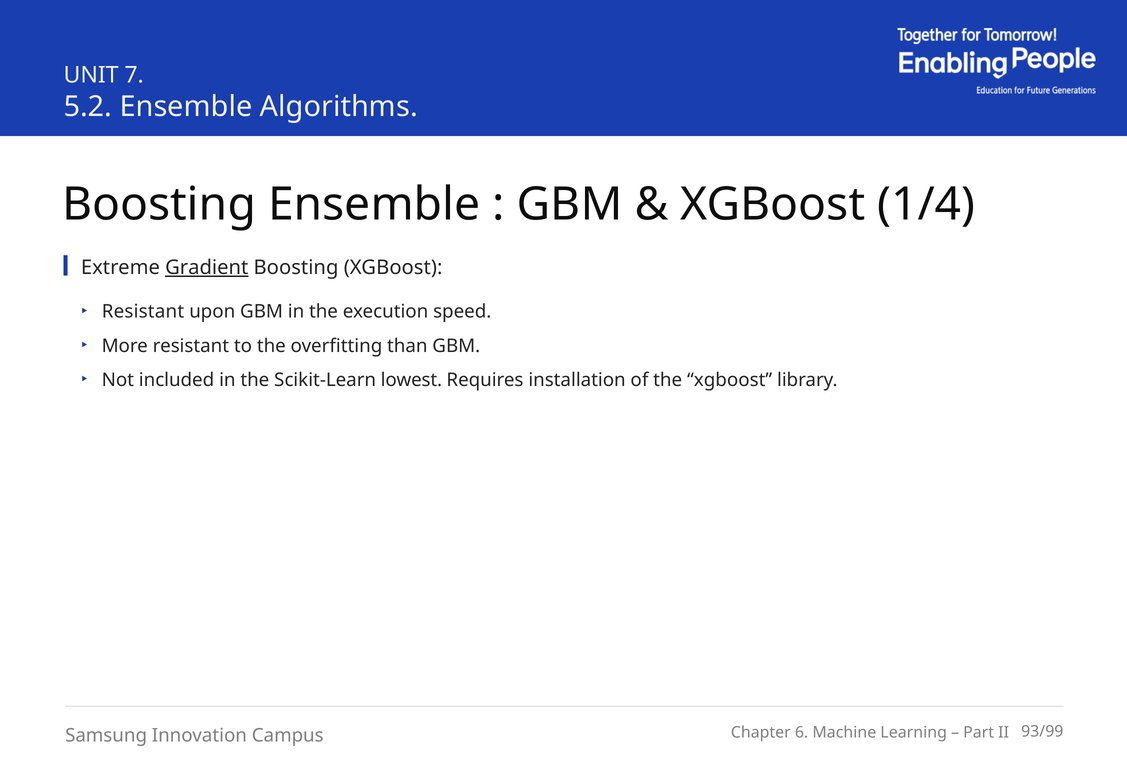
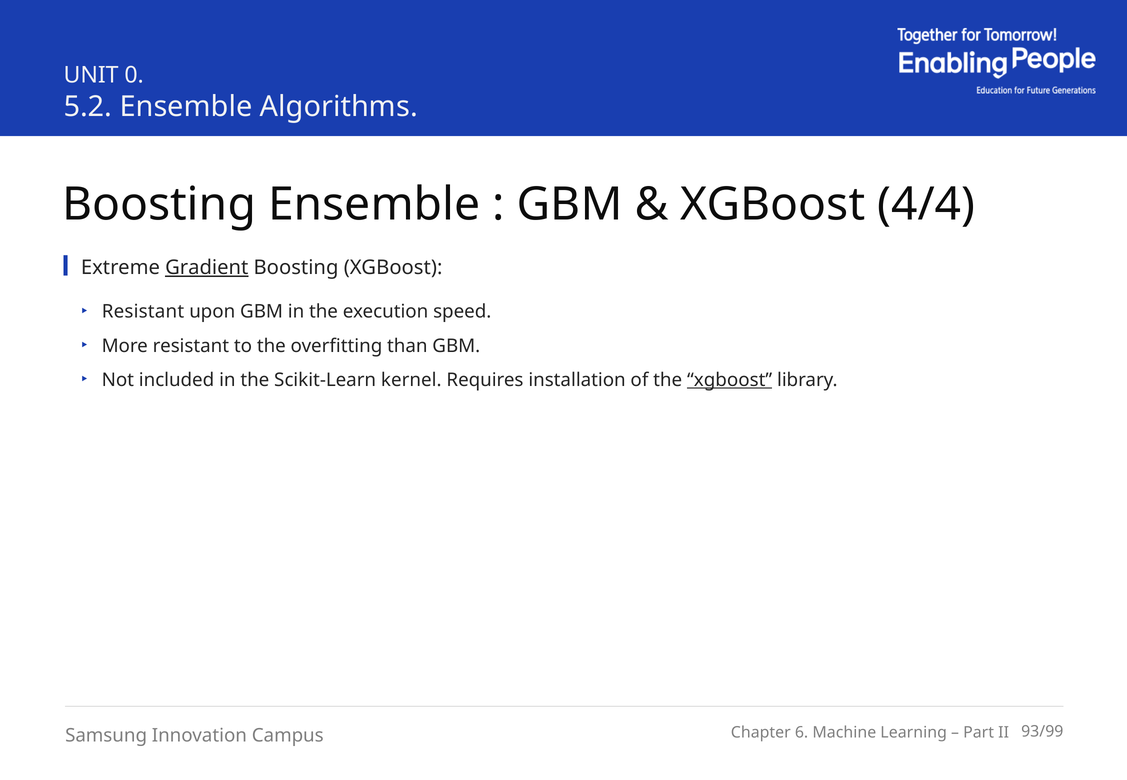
7: 7 -> 0 (134, 75)
1/4: 1/4 -> 4/4 (926, 204)
lowest: lowest -> kernel (411, 380)
xgboost underline: none -> present (730, 380)
